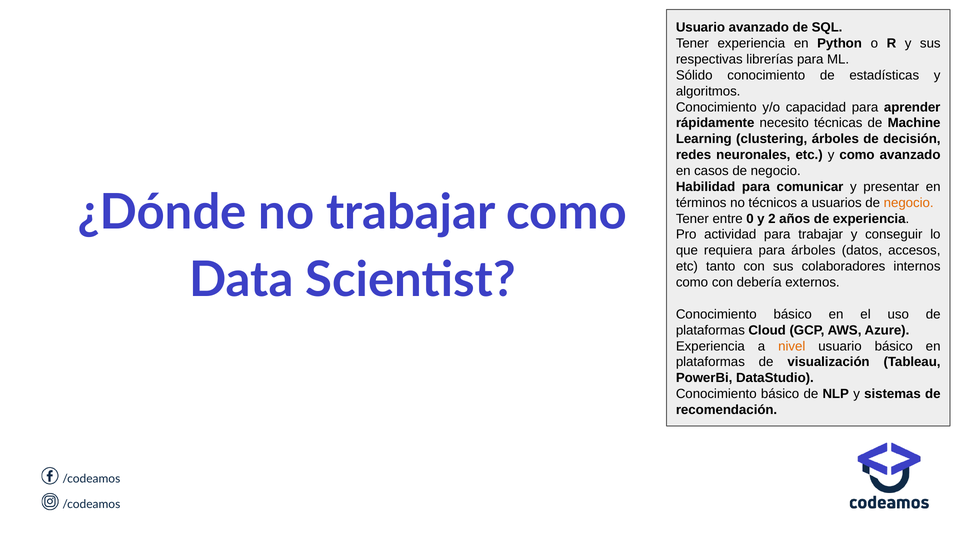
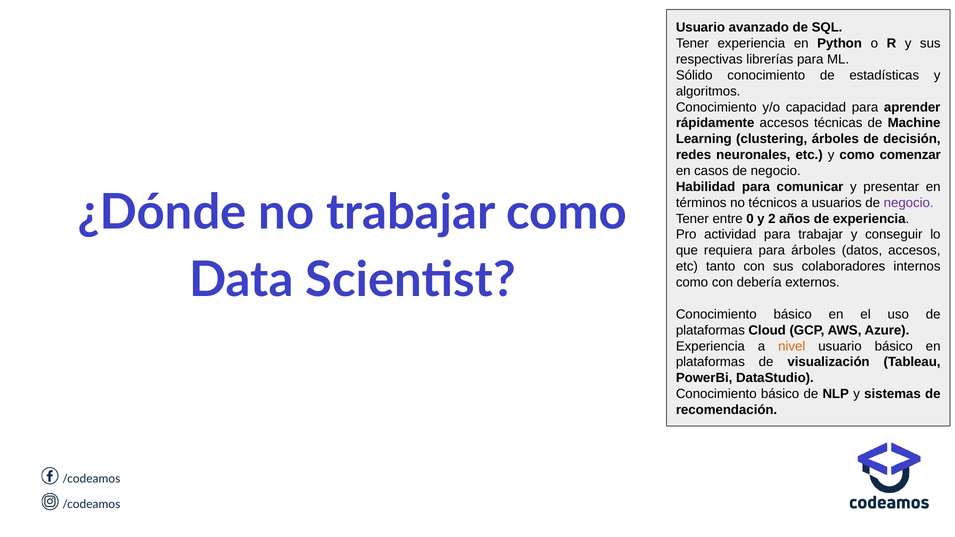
rápidamente necesito: necesito -> accesos (784, 123)
como avanzado: avanzado -> comenzar (910, 155)
negocio colour: orange -> purple (909, 203)
